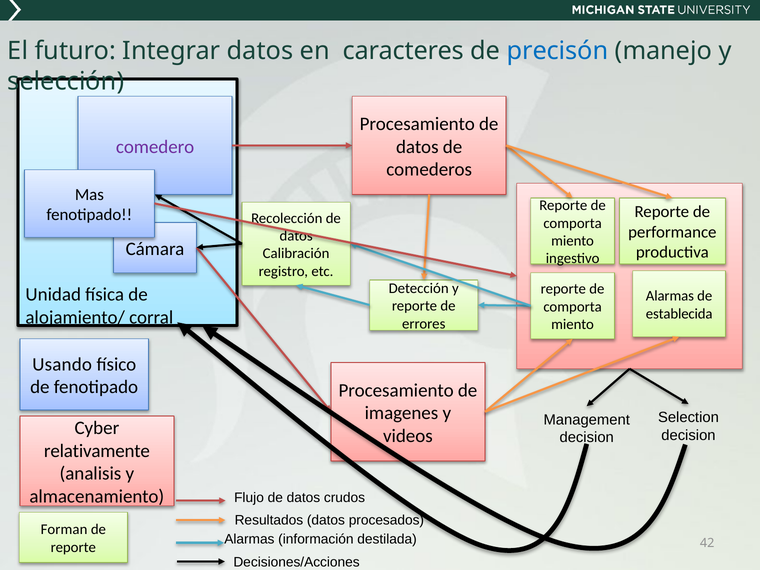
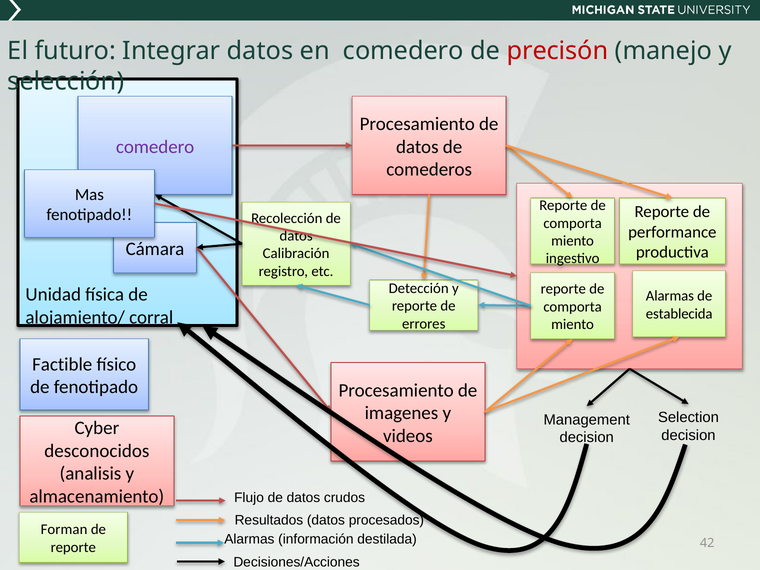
en caracteres: caracteres -> comedero (403, 51)
precisón colour: blue -> red (558, 51)
Usando: Usando -> Factible (62, 364)
relativamente: relativamente -> desconocidos (97, 451)
